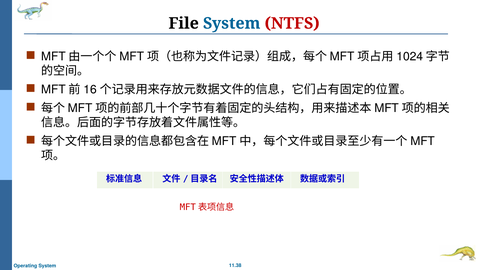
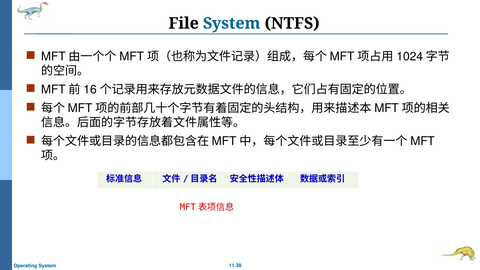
NTFS colour: red -> black (292, 23)
